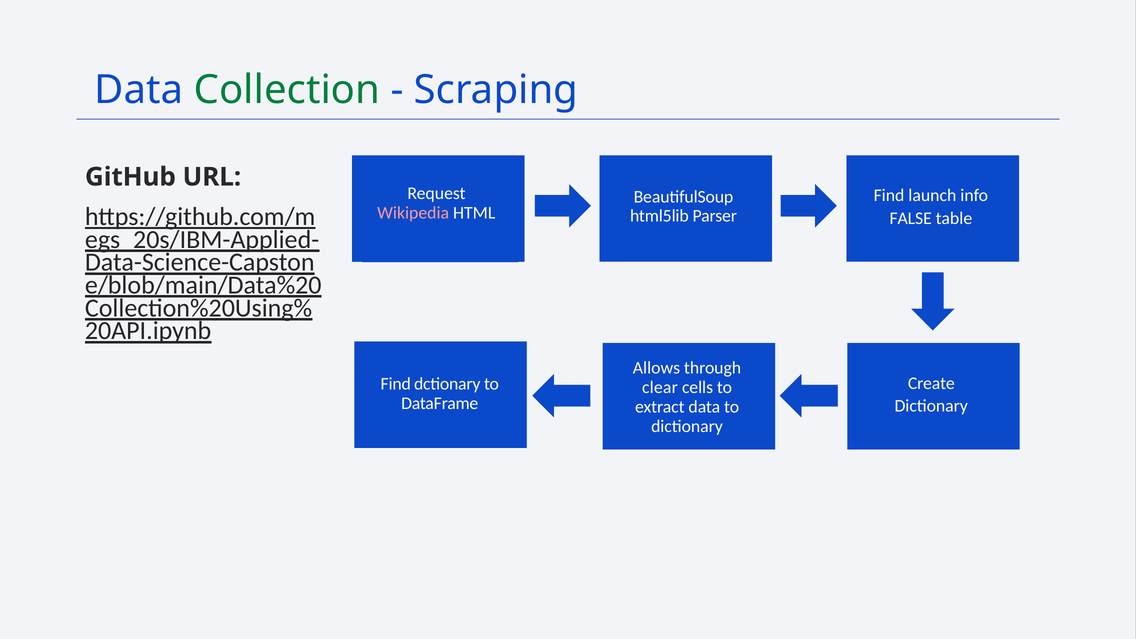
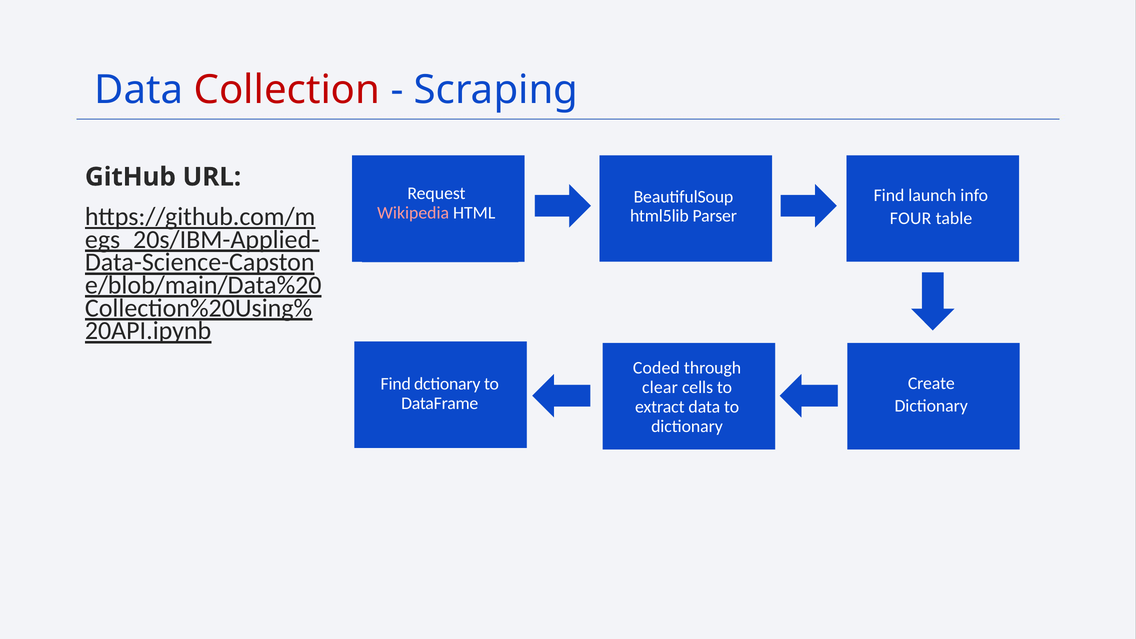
Collection colour: green -> red (287, 90)
FALSE: FALSE -> FOUR (911, 218)
Allows: Allows -> Coded (656, 368)
